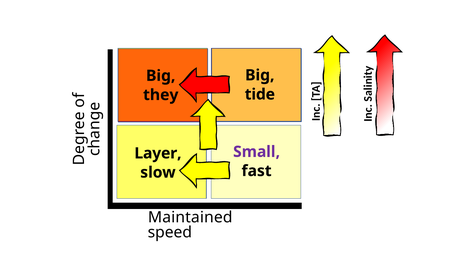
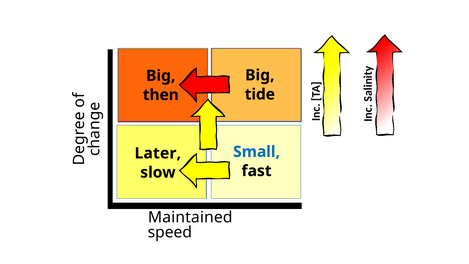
they: they -> then (161, 95)
Small colour: purple -> blue (257, 152)
Layer: Layer -> Later (158, 153)
